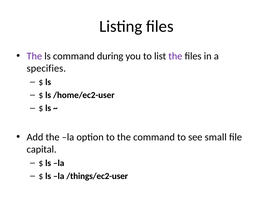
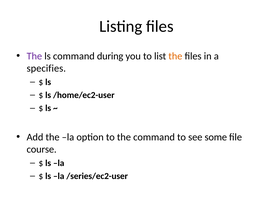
the colour: purple -> orange (175, 56)
small: small -> some (216, 137)
capital: capital -> course (42, 149)
/things/ec2-user: /things/ec2-user -> /series/ec2-user (97, 176)
